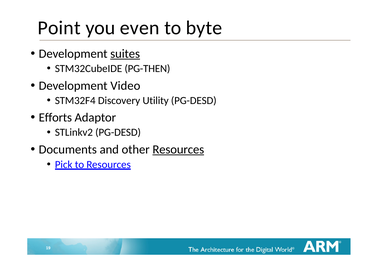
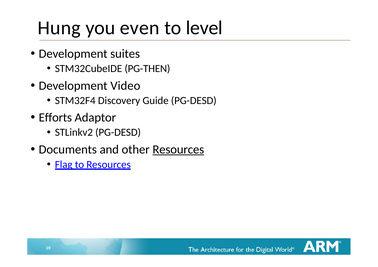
Point: Point -> Hung (59, 28)
byte: byte -> level (204, 28)
suites underline: present -> none (125, 54)
Utility: Utility -> Guide (156, 101)
Pick: Pick -> Flag (64, 165)
